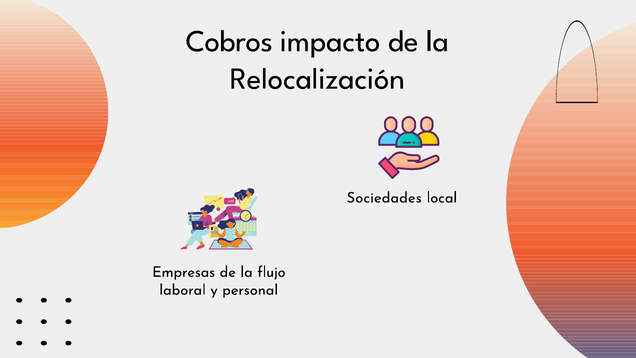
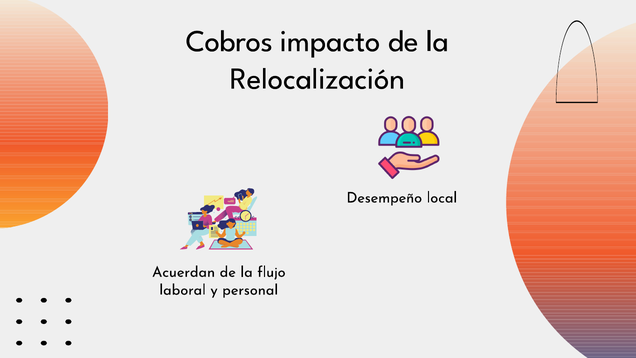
Sociedades: Sociedades -> Desempeño (384, 198)
Empresas: Empresas -> Acuerdan (184, 272)
